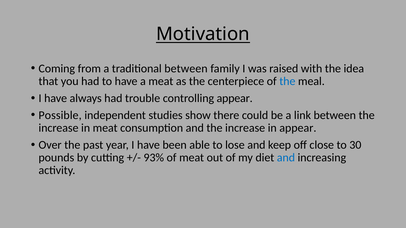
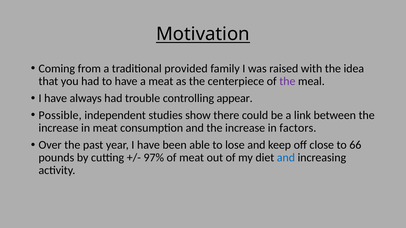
traditional between: between -> provided (186, 69)
the colour: blue -> purple (287, 81)
in appear: appear -> factors (298, 128)
30: 30 -> 66 (355, 145)
93%: 93% -> 97% (154, 158)
